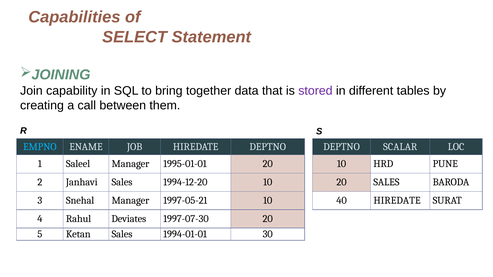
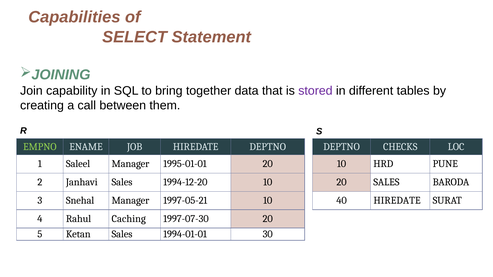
EMPNO colour: light blue -> light green (40, 147)
SCALAR: SCALAR -> CHECKS (400, 147)
Deviates: Deviates -> Caching (129, 219)
